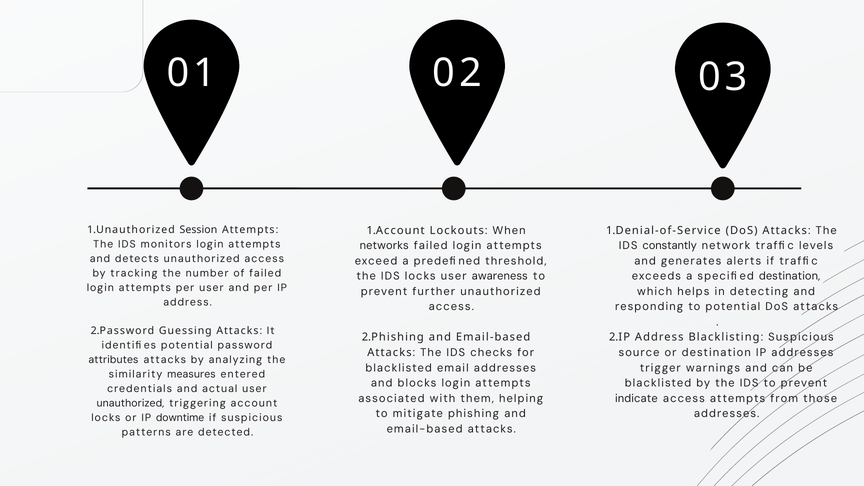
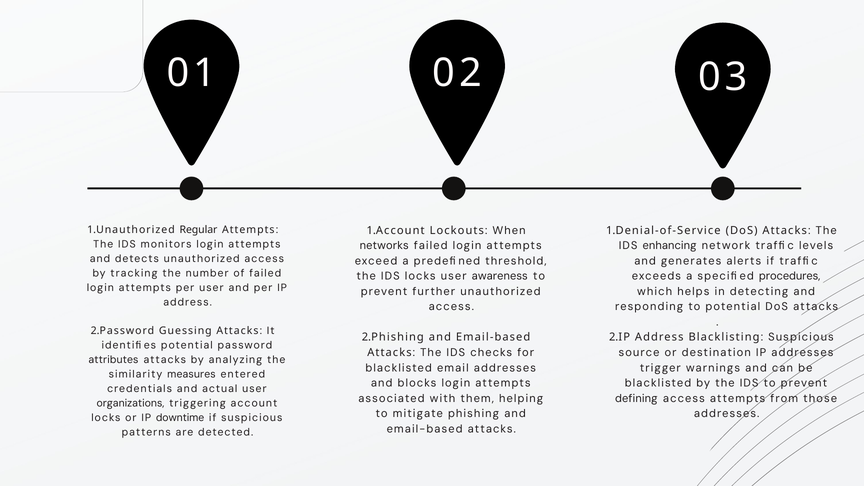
Session: Session -> Regular (198, 230)
constantly: constantly -> enhancing (670, 246)
specified destination: destination -> procedures (790, 276)
indicate: indicate -> defining (636, 398)
unauthorized: unauthorized -> organizations (130, 403)
